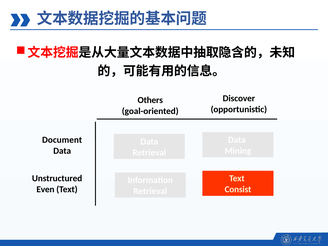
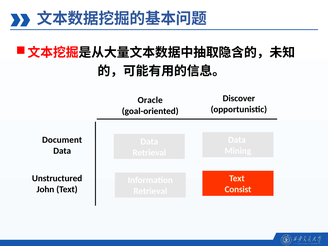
Others: Others -> Oracle (150, 100)
Even: Even -> John (45, 189)
